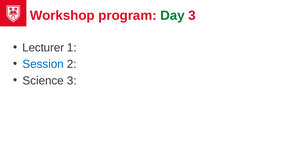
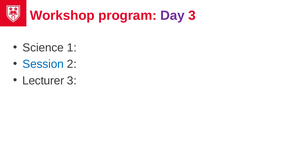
Day colour: green -> purple (173, 16)
Lecturer: Lecturer -> Science (43, 48)
Science: Science -> Lecturer (43, 81)
